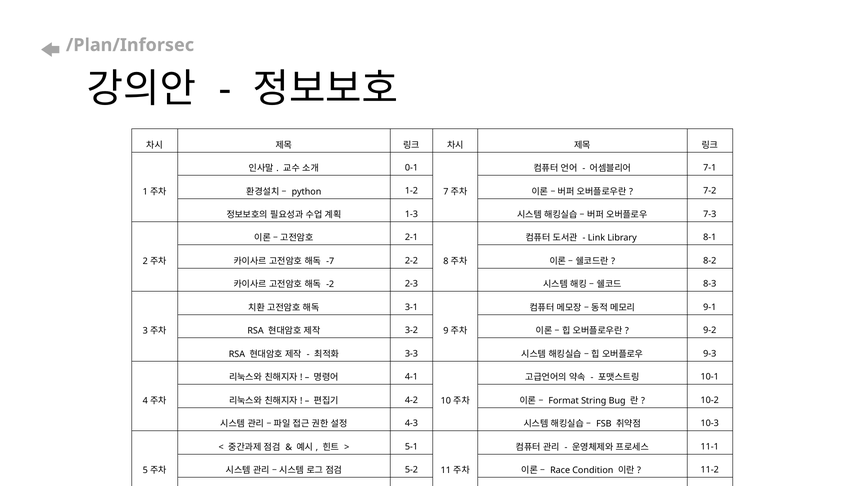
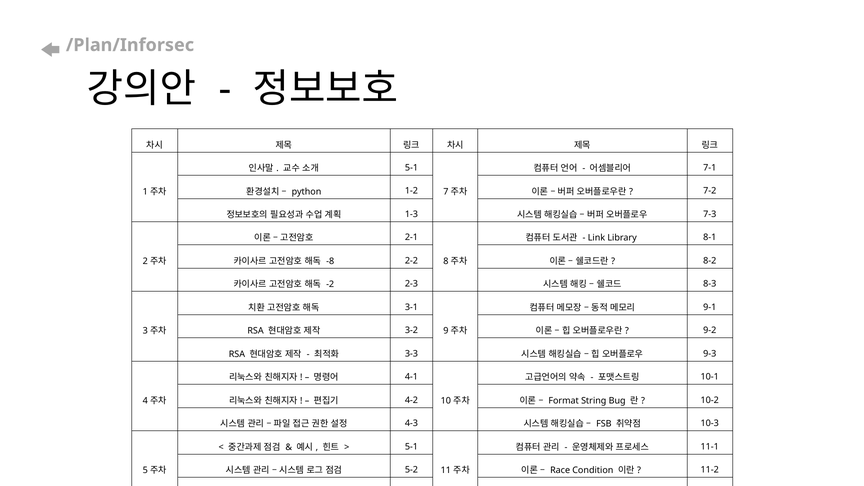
0-1: 0-1 -> 5-1 (411, 168)
-7: -7 -> -8 (330, 261)
